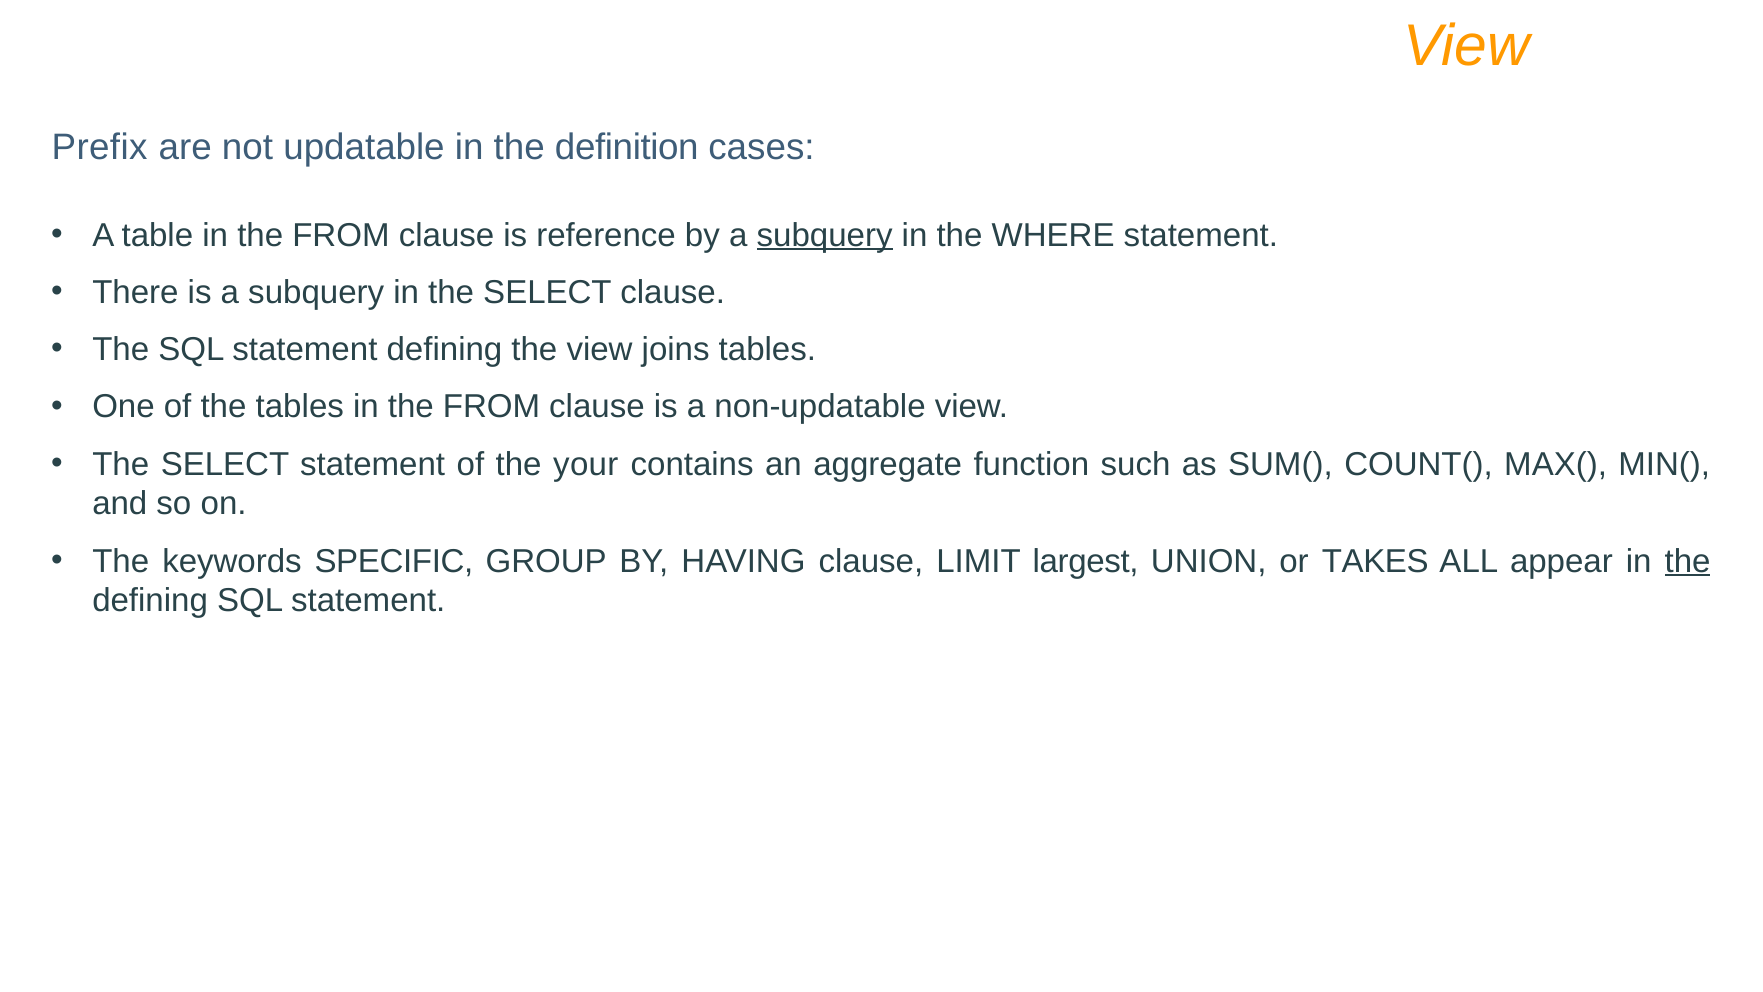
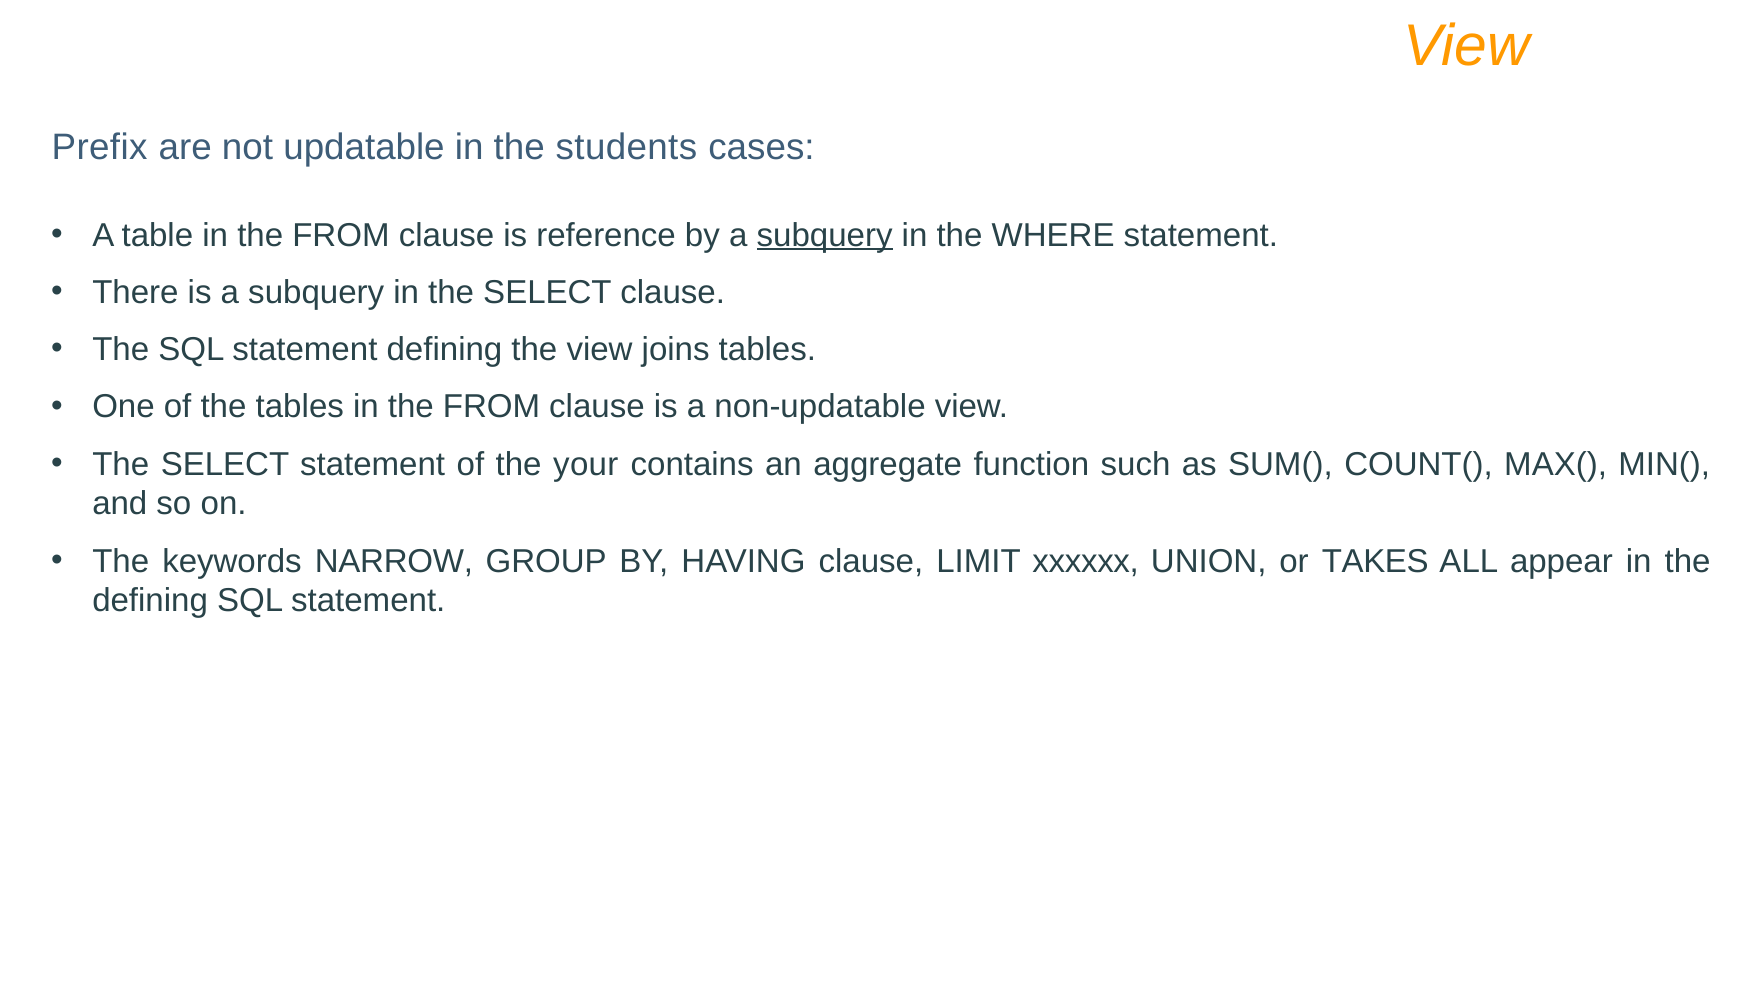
definition: definition -> students (626, 148)
SPECIFIC: SPECIFIC -> NARROW (394, 561)
largest: largest -> xxxxxx (1086, 561)
the underline: present -> none (1688, 561)
